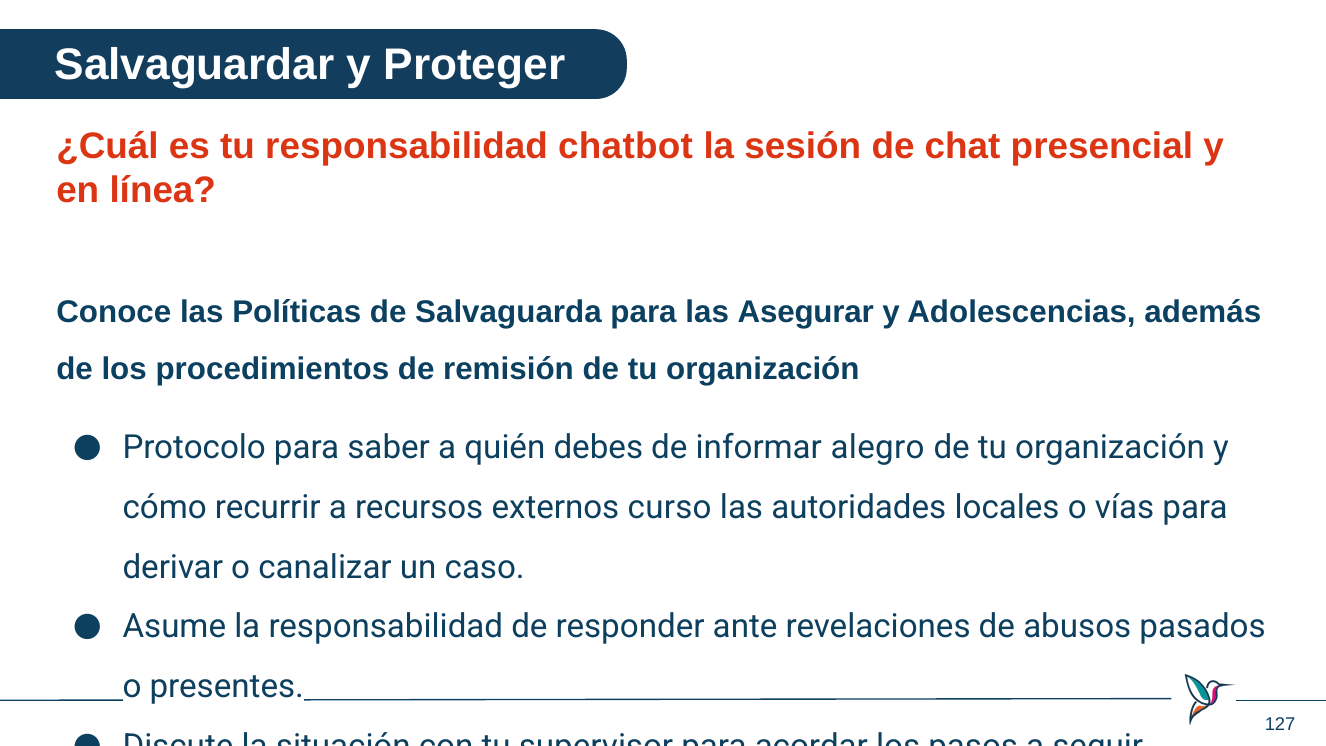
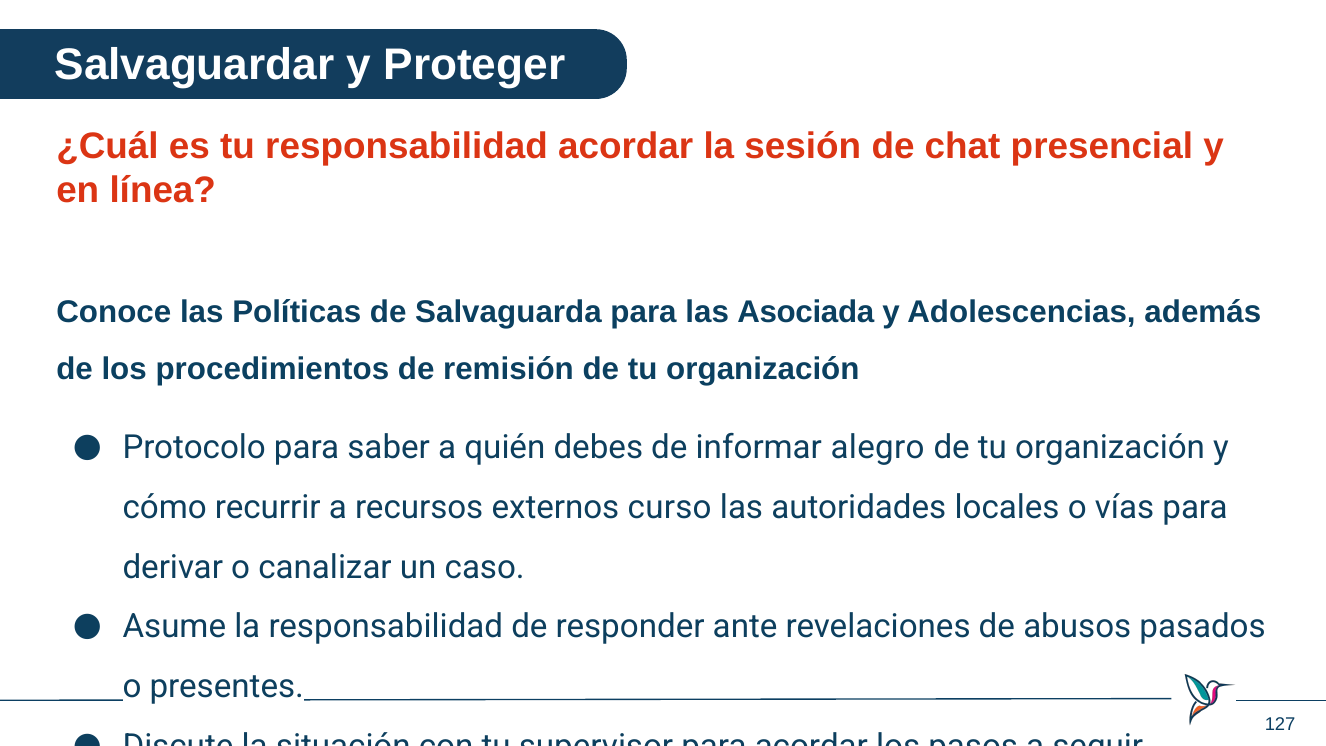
responsabilidad chatbot: chatbot -> acordar (626, 146)
Asegurar: Asegurar -> Asociada (806, 312)
